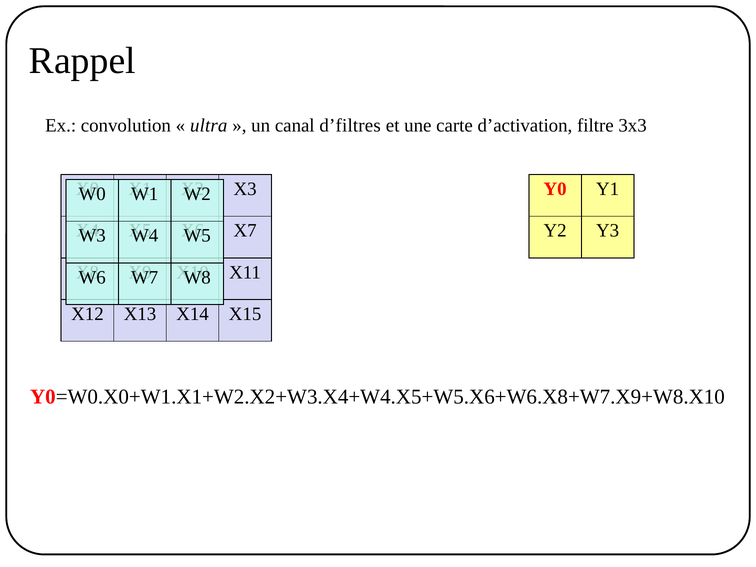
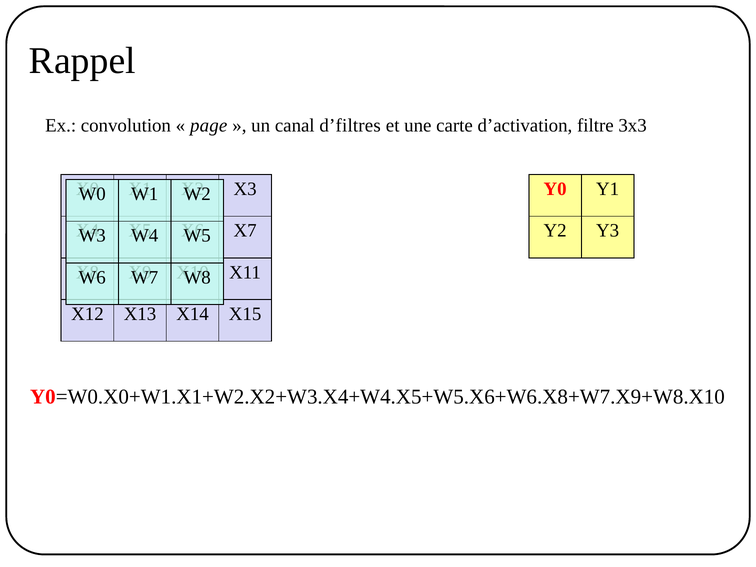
ultra: ultra -> page (209, 126)
